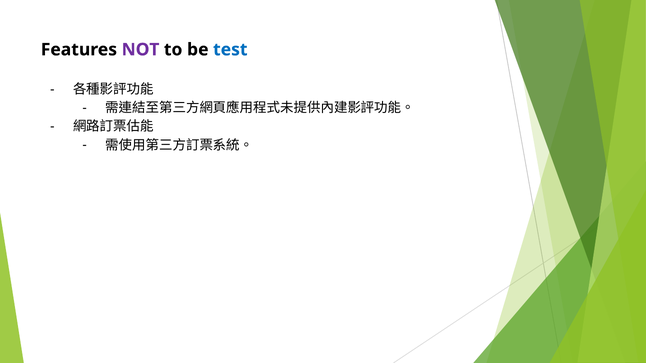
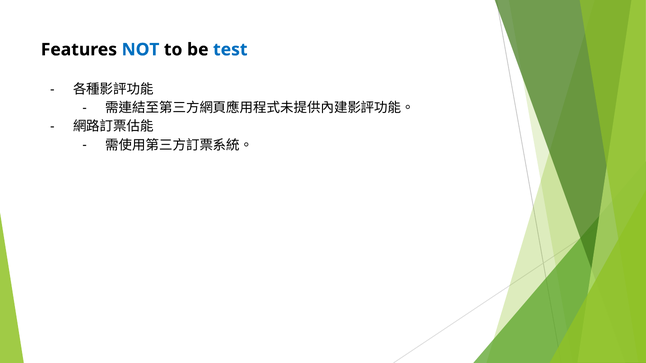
NOT colour: purple -> blue (141, 50)
